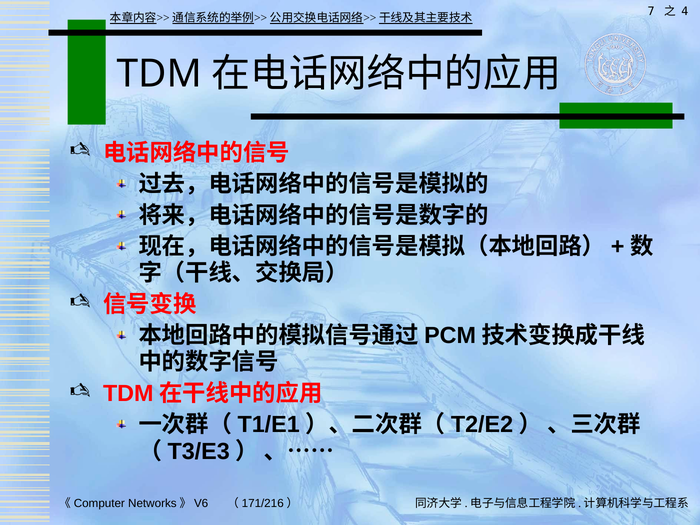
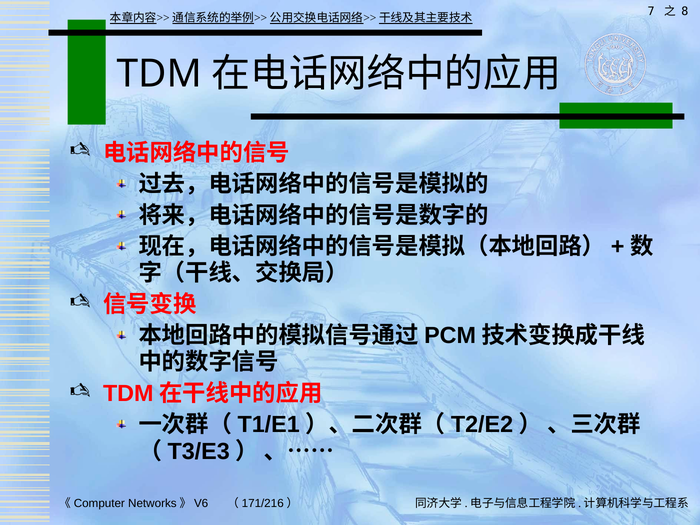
4: 4 -> 8 (685, 11)
